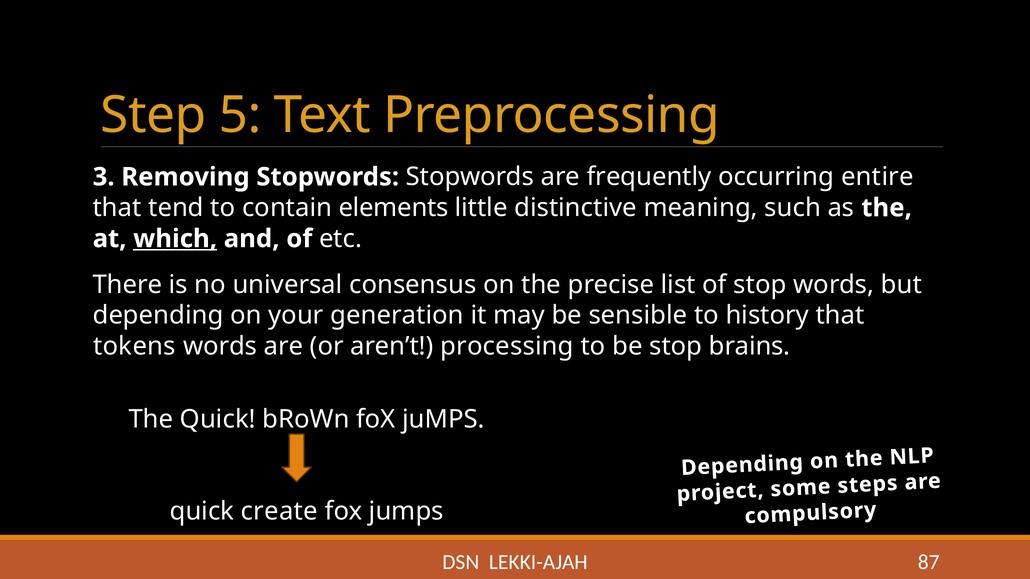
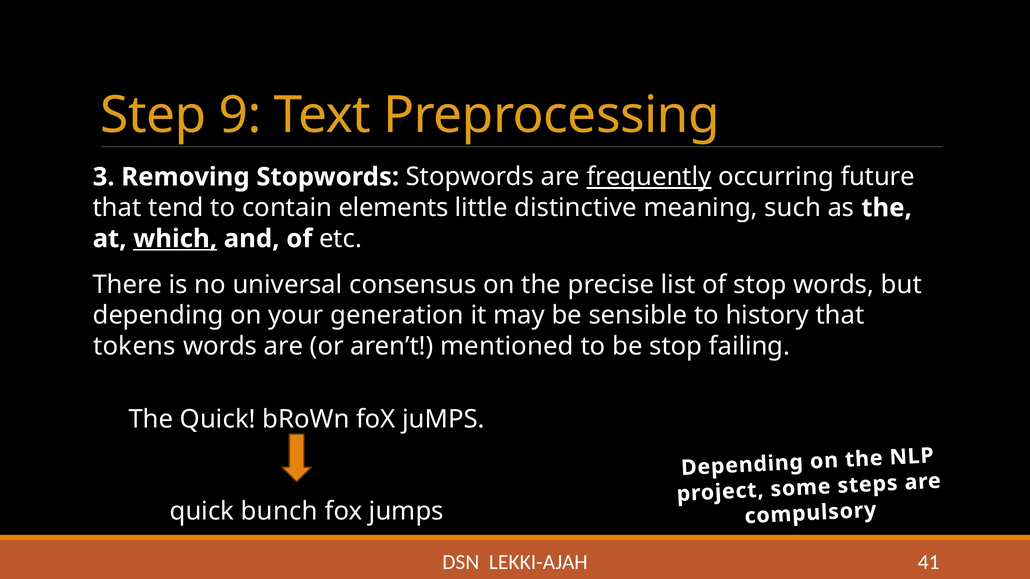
5: 5 -> 9 (240, 115)
frequently underline: none -> present (649, 177)
entire: entire -> future (878, 177)
processing: processing -> mentioned (507, 347)
brains: brains -> failing (750, 347)
create: create -> bunch (279, 511)
87: 87 -> 41 (929, 562)
